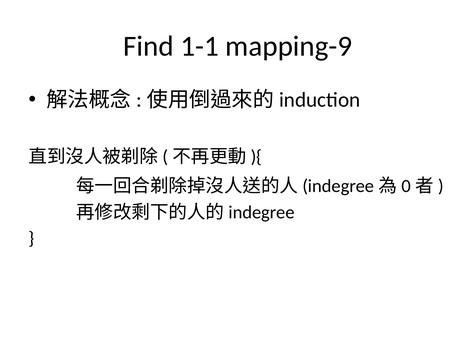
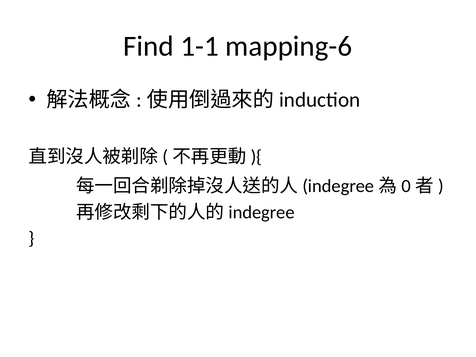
mapping-9: mapping-9 -> mapping-6 (289, 46)
